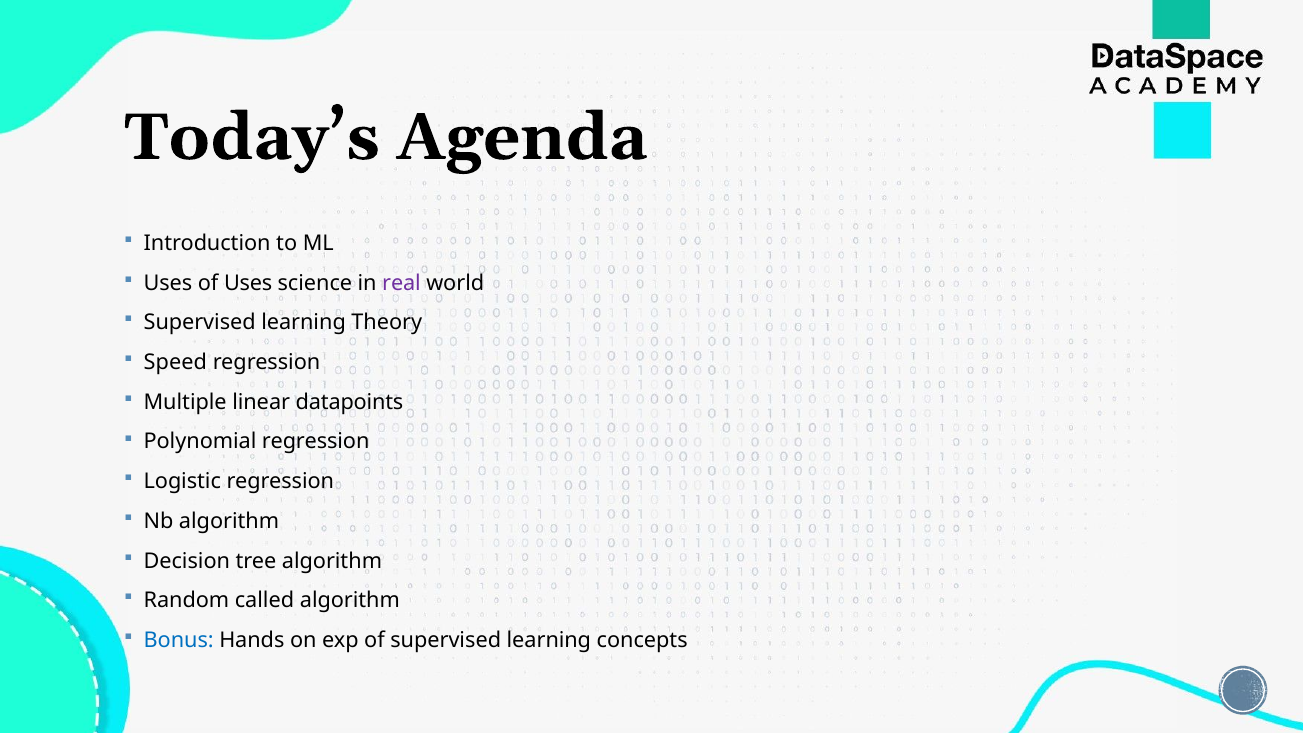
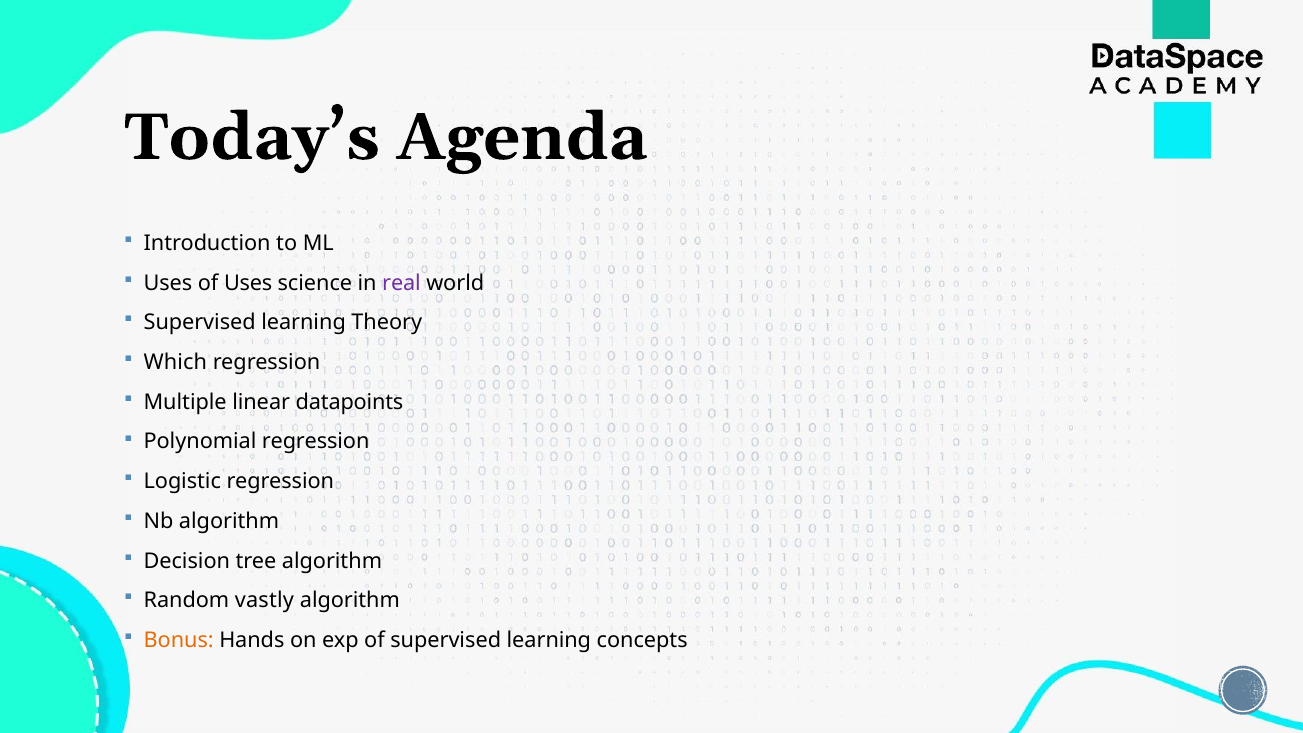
Speed: Speed -> Which (175, 362)
called: called -> vastly (264, 601)
Bonus colour: blue -> orange (179, 640)
